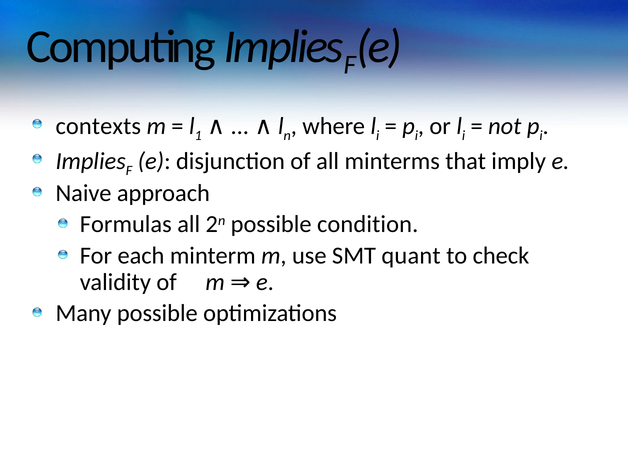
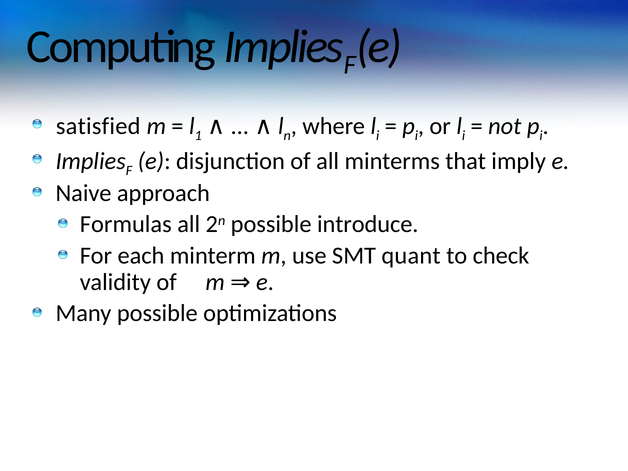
contexts: contexts -> satisfied (98, 126)
condition: condition -> introduce (368, 224)
